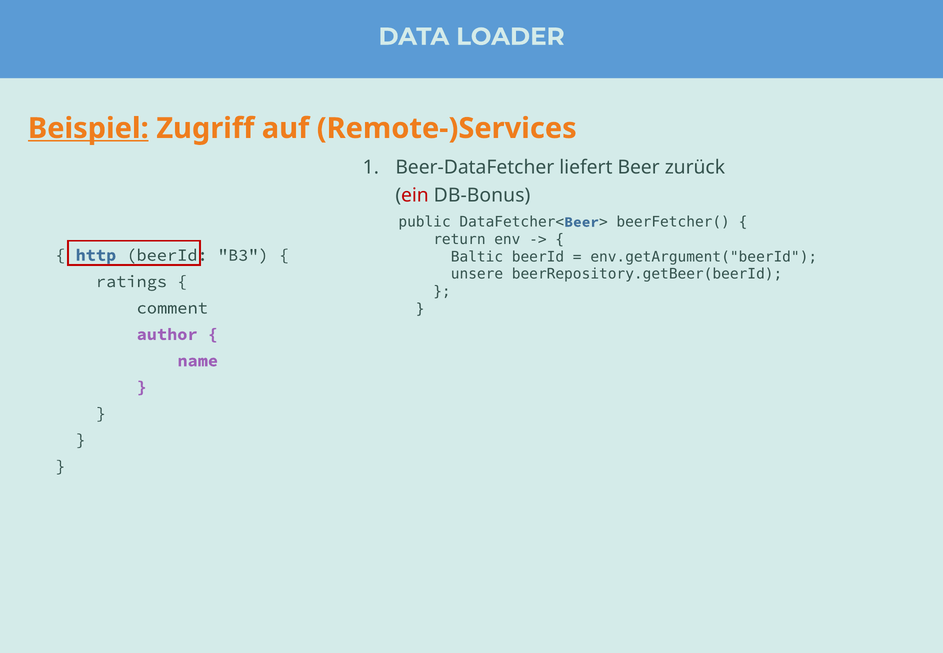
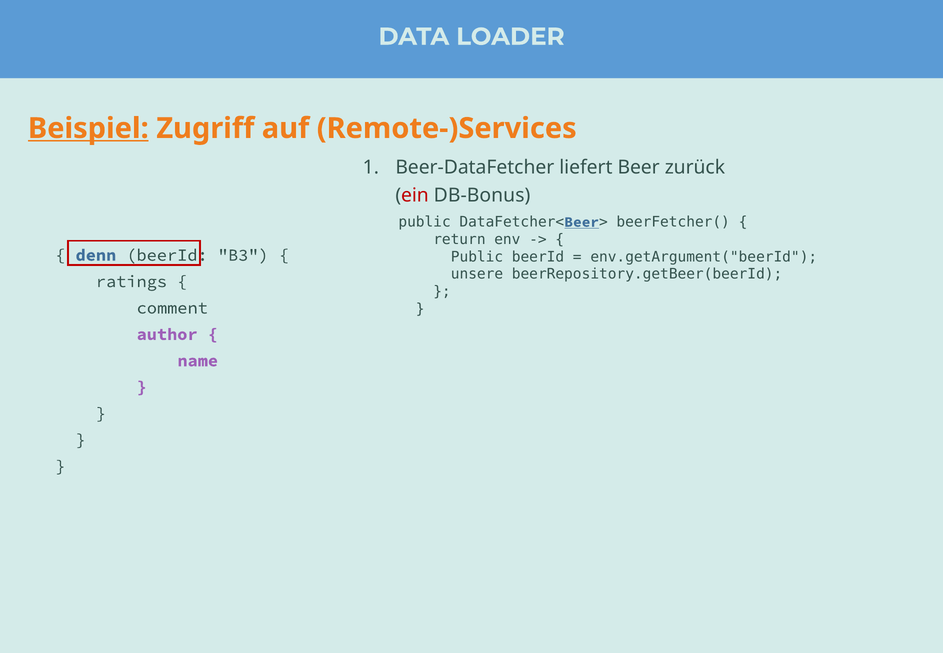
Beer underline: none -> present (582, 222)
Baltic: Baltic -> Public (477, 257)
http: http -> denn (96, 255)
